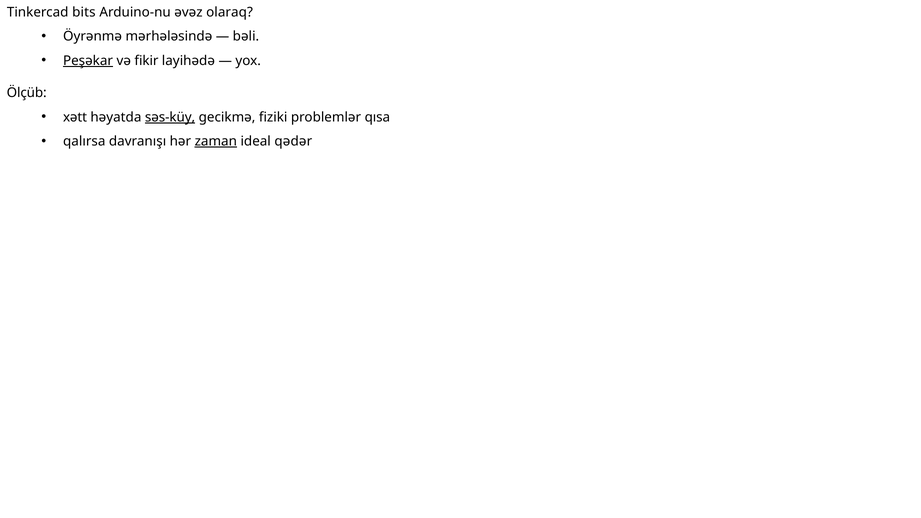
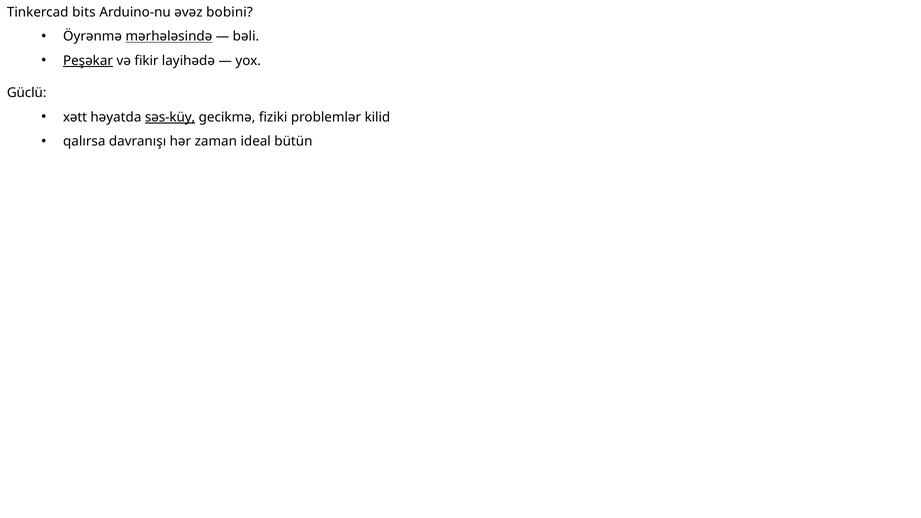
olaraq: olaraq -> bobini (229, 12)
mərhələsində underline: none -> present (169, 37)
Ölçüb: Ölçüb -> Güclü (27, 93)
qısa: qısa -> kilid (377, 117)
zaman underline: present -> none (216, 141)
qədər: qədər -> bütün (293, 141)
